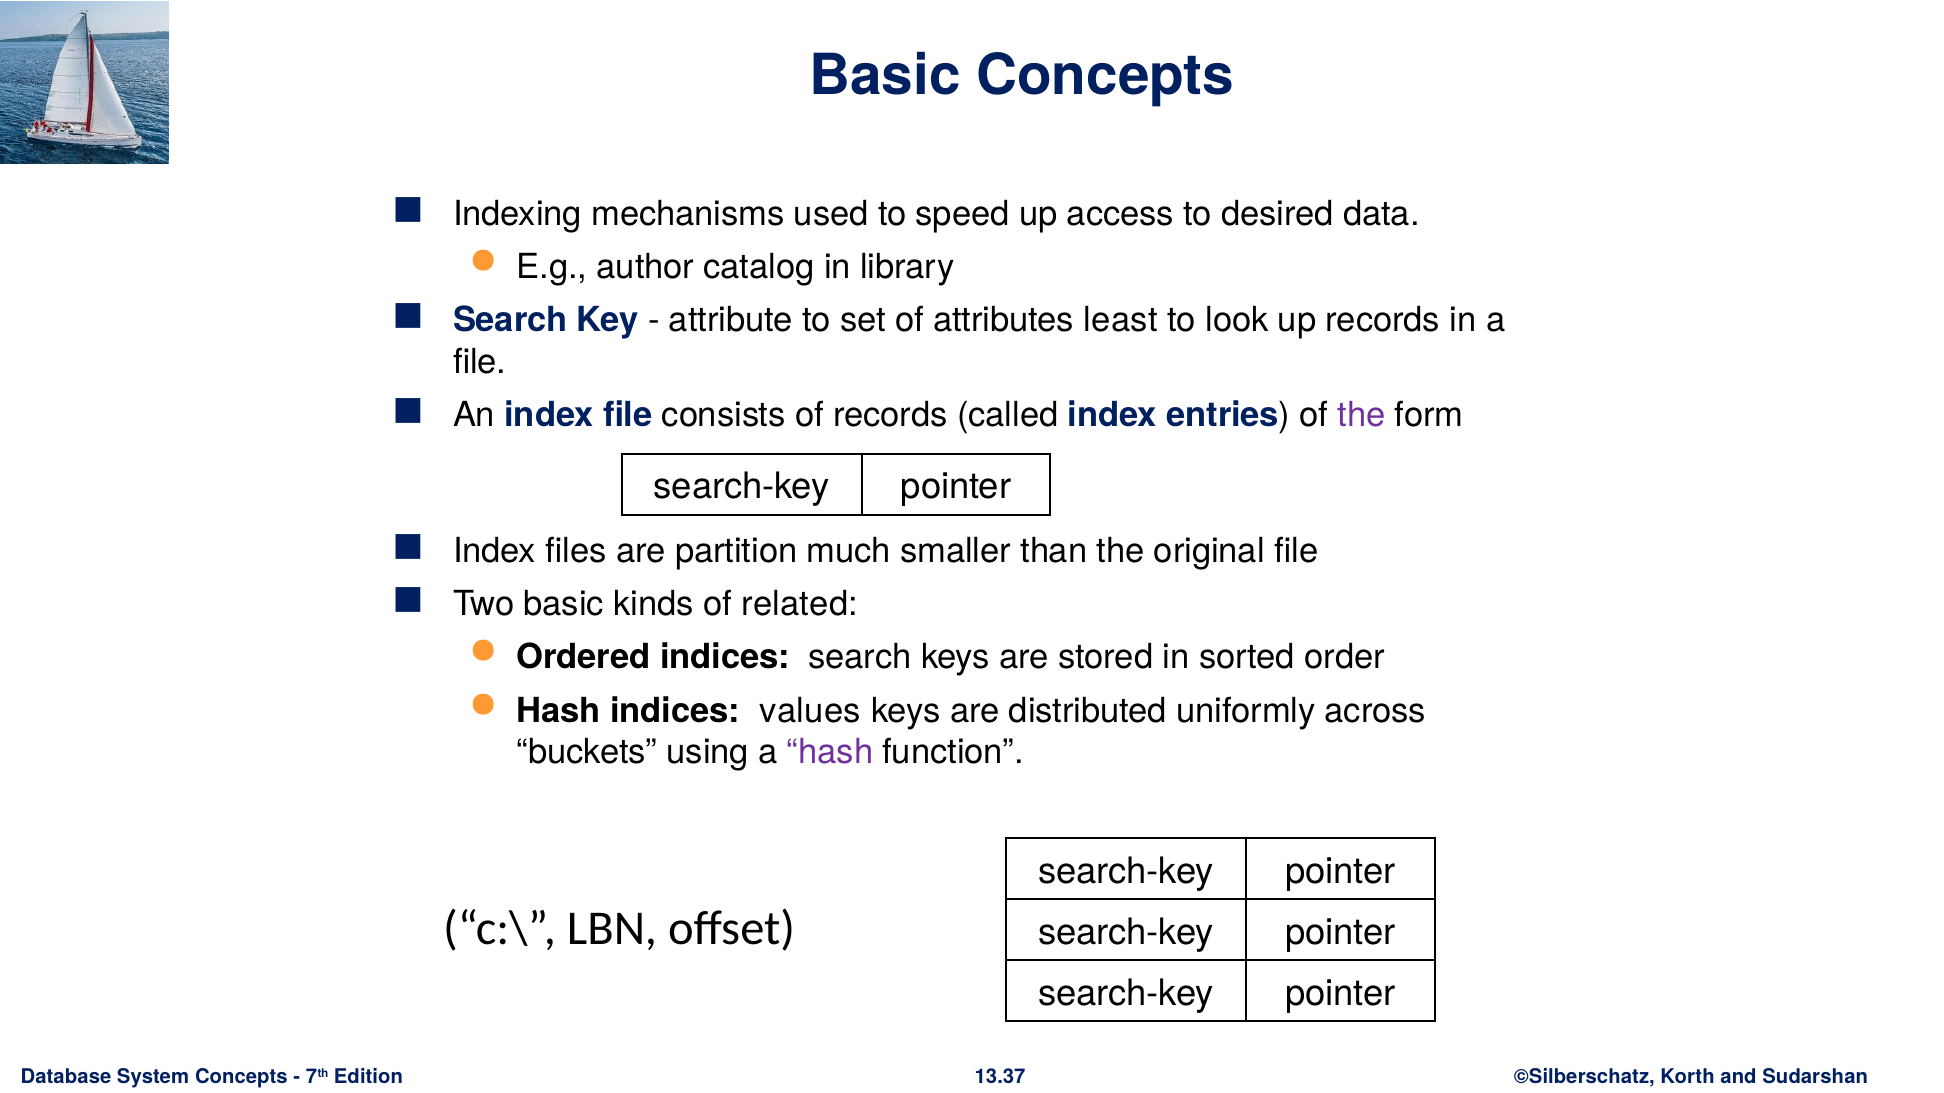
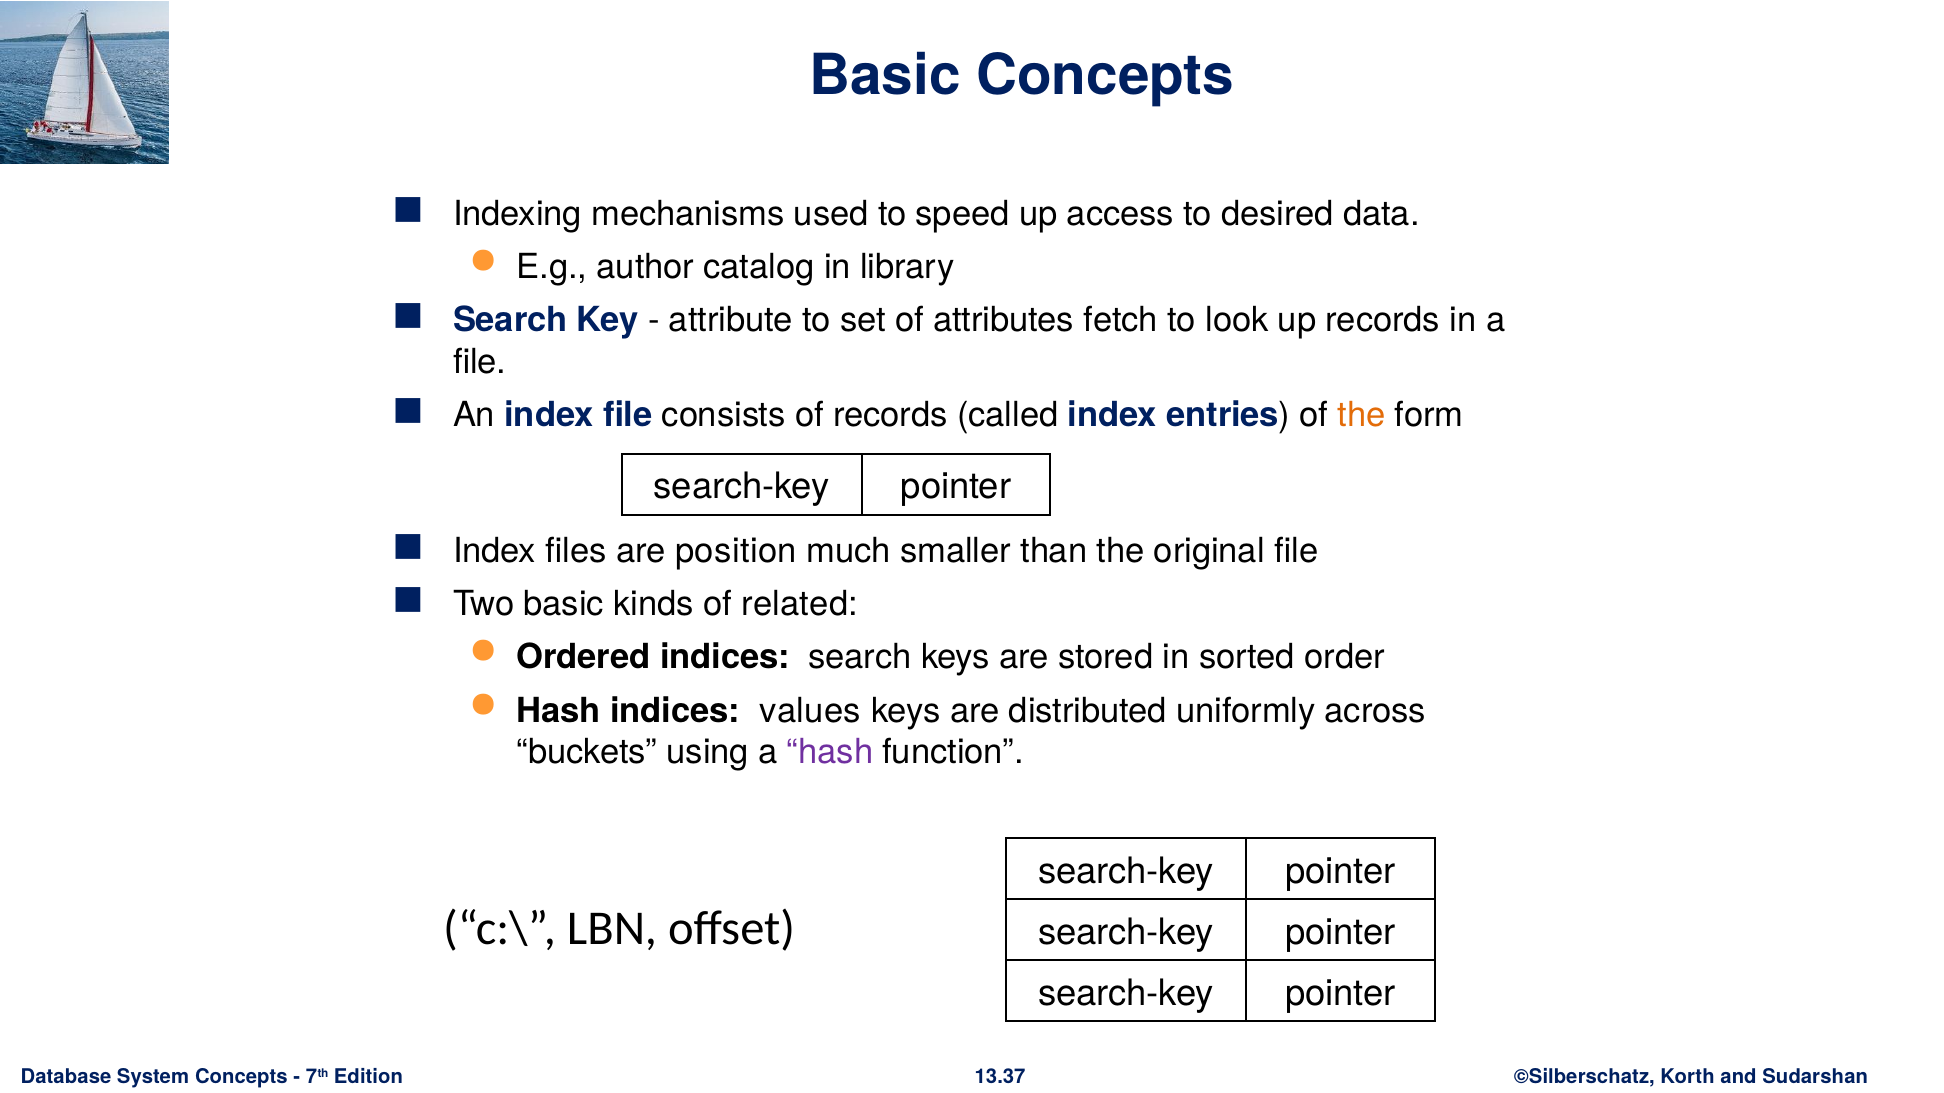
least: least -> fetch (1121, 320)
the colour: purple -> orange (1362, 415)
partition: partition -> position (736, 551)
